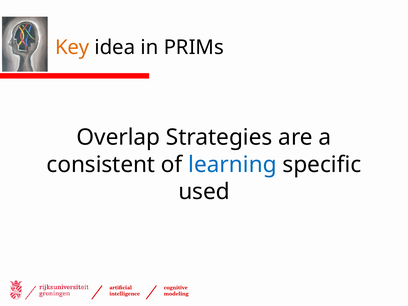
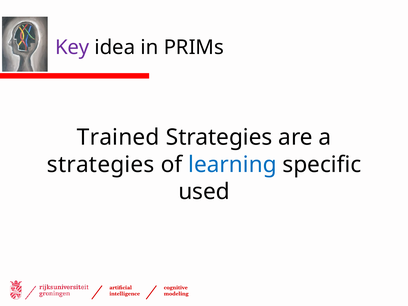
Key colour: orange -> purple (72, 47)
Overlap: Overlap -> Trained (118, 137)
consistent: consistent -> strategies (101, 165)
